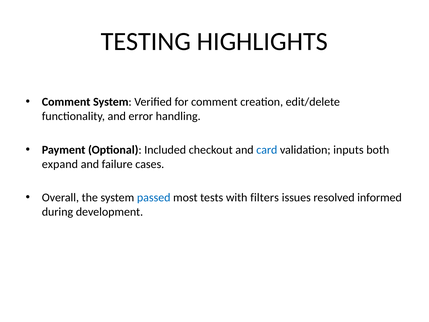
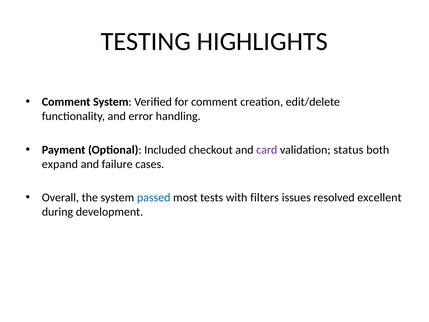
card colour: blue -> purple (267, 150)
inputs: inputs -> status (348, 150)
informed: informed -> excellent (379, 197)
